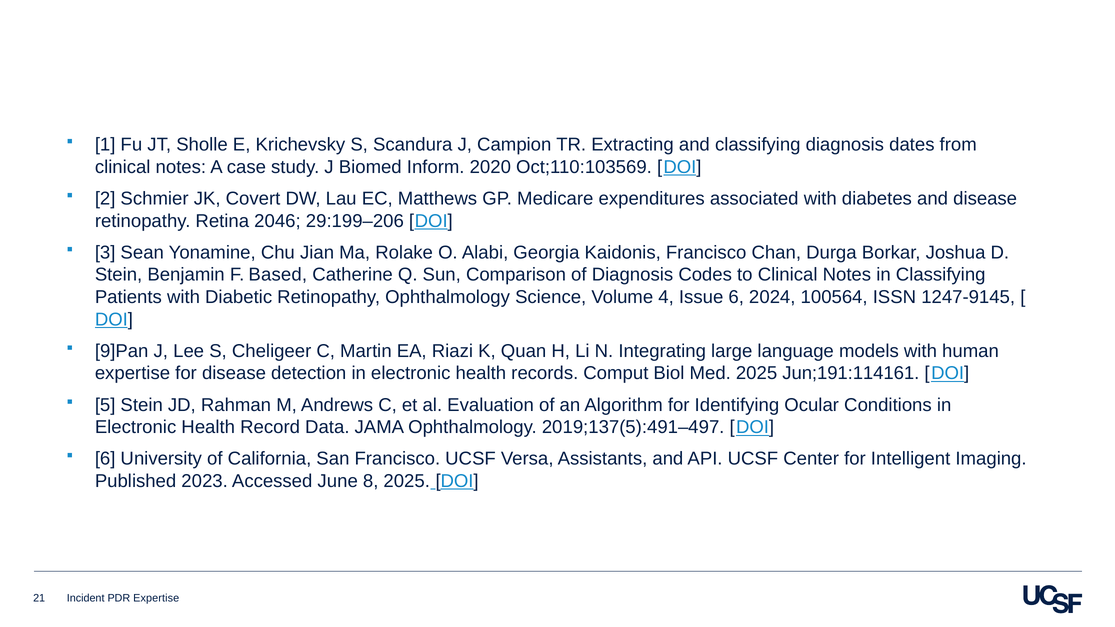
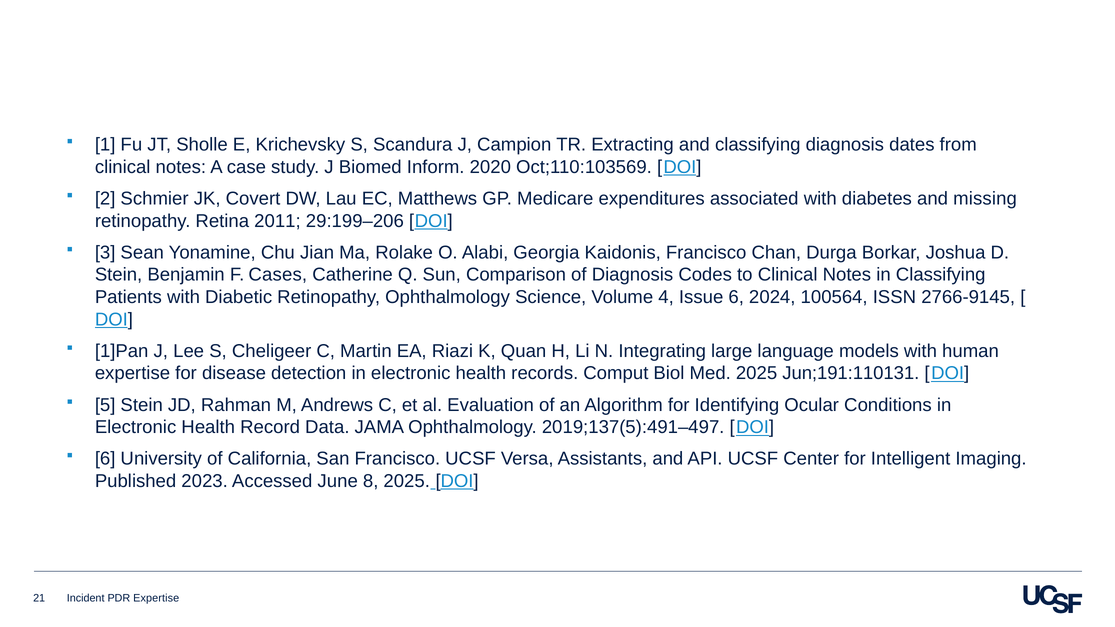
and disease: disease -> missing (985, 199)
2046: 2046 -> 2011 (277, 221)
Based: Based -> Cases (278, 275)
1247-9145: 1247-9145 -> 2766-9145 (968, 297)
9]Pan: 9]Pan -> 1]Pan (122, 351)
Jun;191:114161: Jun;191:114161 -> Jun;191:110131 (851, 373)
